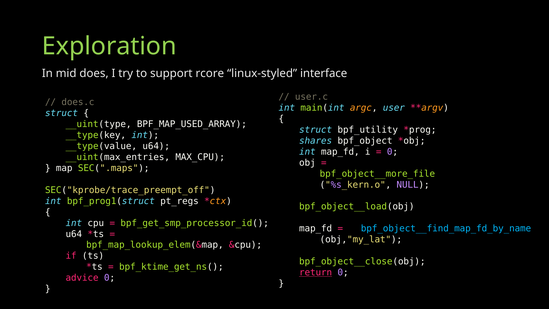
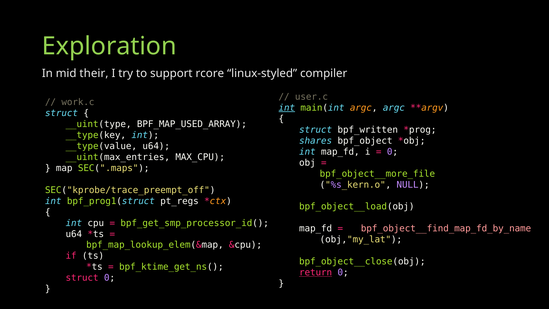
does: does -> their (94, 73)
interface: interface -> compiler (324, 73)
does.c: does.c -> work.c (78, 102)
int underline: none -> present (287, 108)
argc user: user -> argc (394, 108)
bpf_utility: bpf_utility -> bpf_written (368, 130)
bpf_object__find_map_fd_by_name colour: light blue -> pink (446, 228)
advice: advice -> struct (82, 278)
